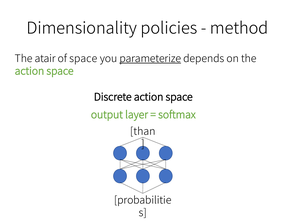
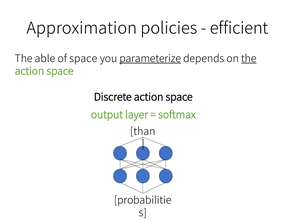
Dimensionality: Dimensionality -> Approximation (82, 28)
method: method -> efficient (239, 28)
atair: atair -> able (45, 59)
the underline: none -> present (249, 59)
